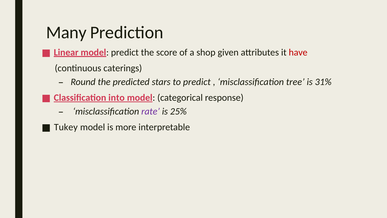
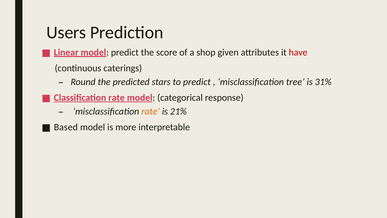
Many: Many -> Users (66, 33)
Classification into: into -> rate (117, 98)
rate colour: purple -> orange (151, 111)
25%: 25% -> 21% (178, 111)
Tukey: Tukey -> Based (66, 127)
